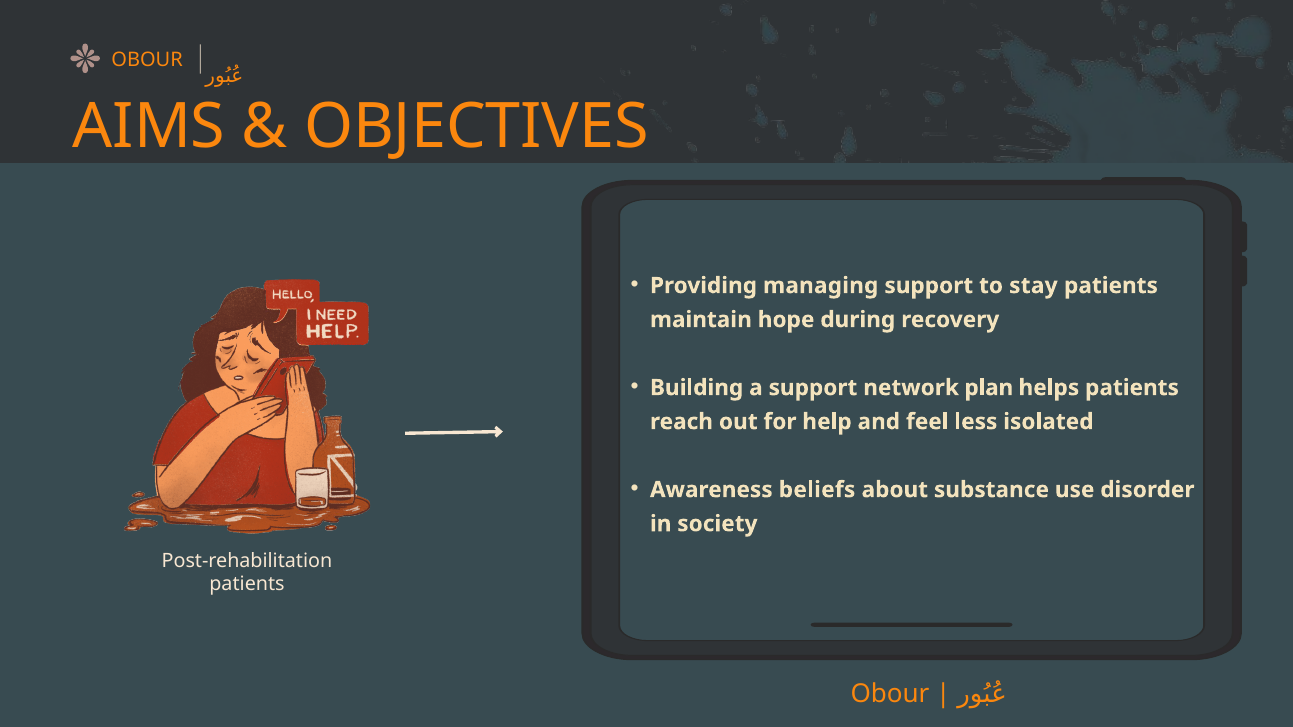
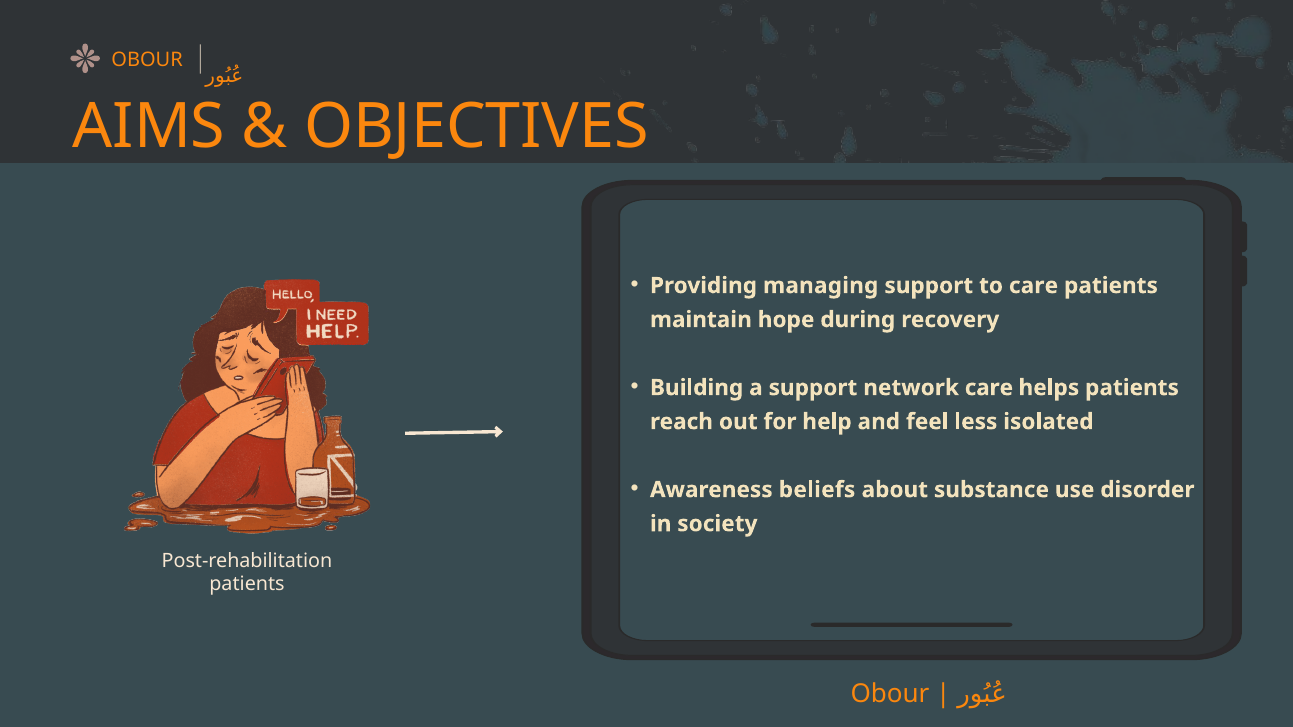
to stay: stay -> care (1033, 286)
network plan: plan -> care (989, 388)
